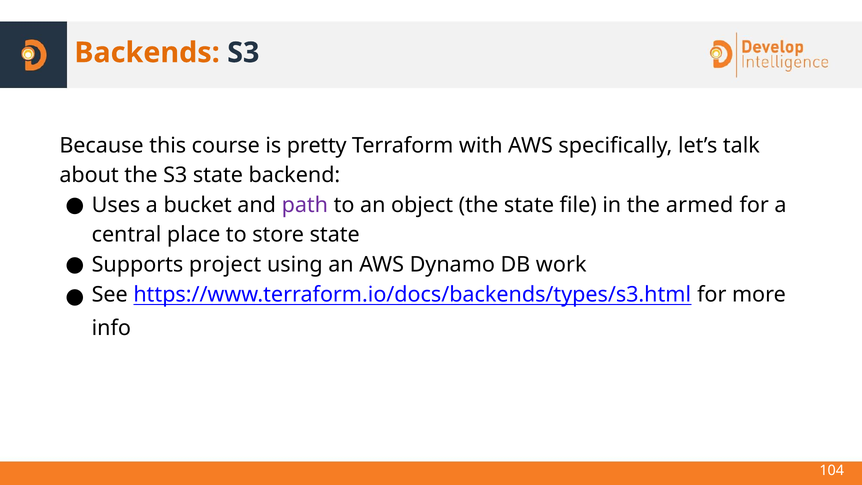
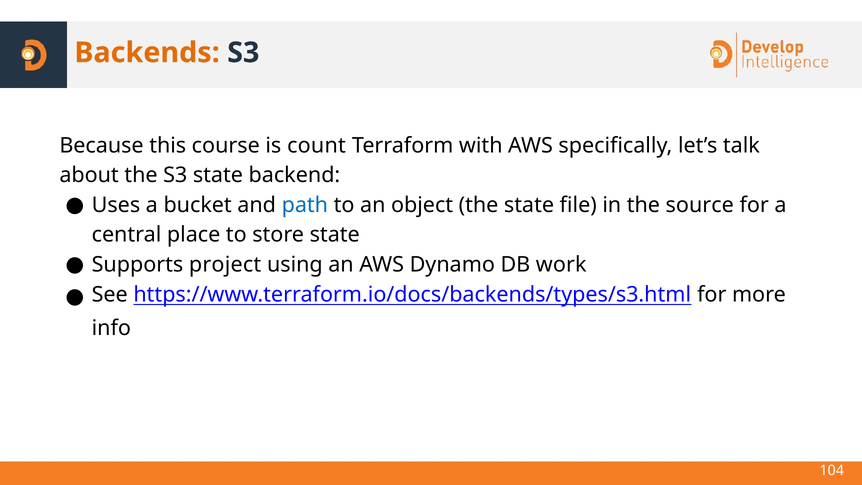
pretty: pretty -> count (317, 146)
path colour: purple -> blue (305, 205)
armed: armed -> source (700, 205)
